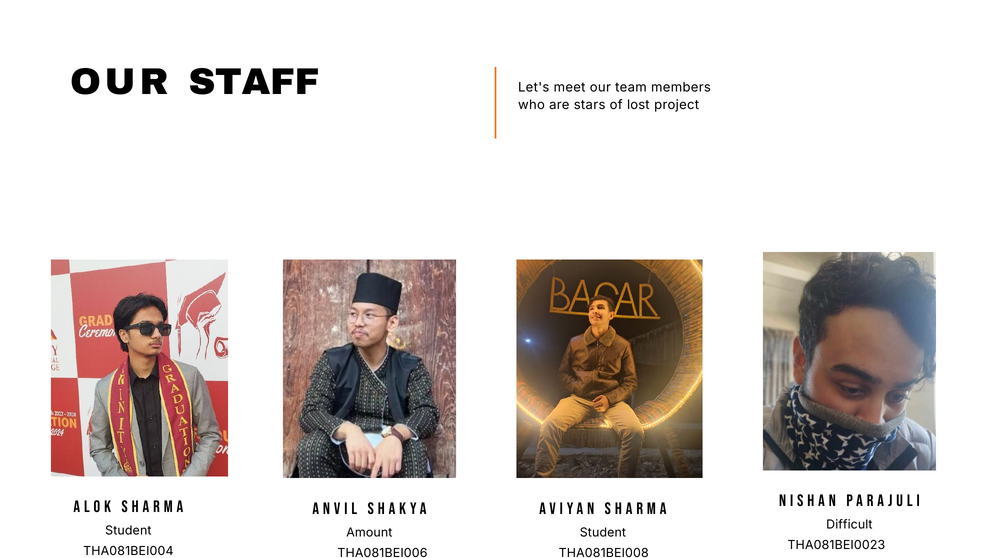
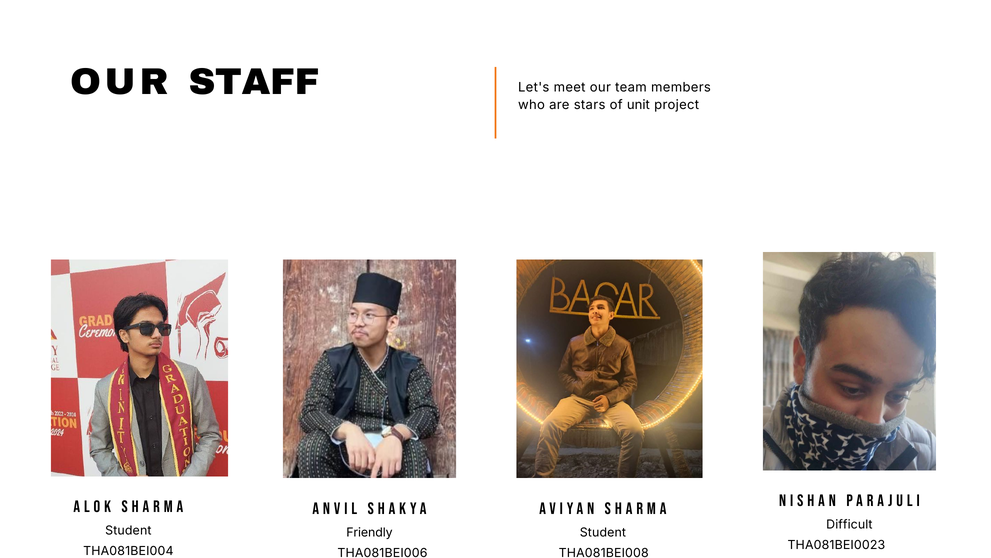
lost: lost -> unit (638, 105)
Amount: Amount -> Friendly (369, 532)
